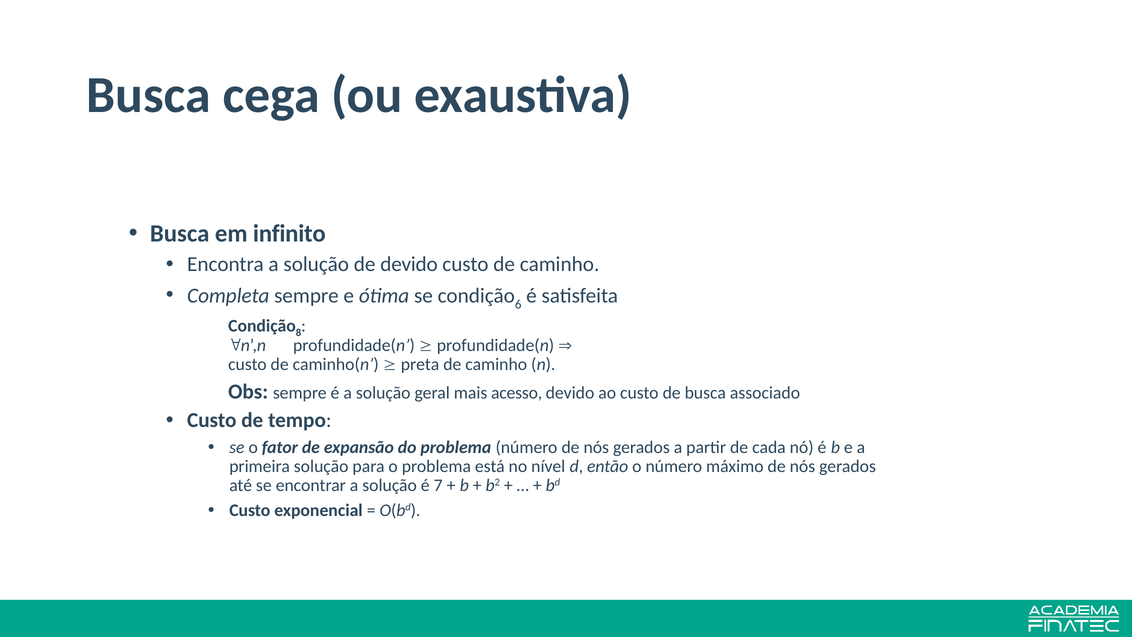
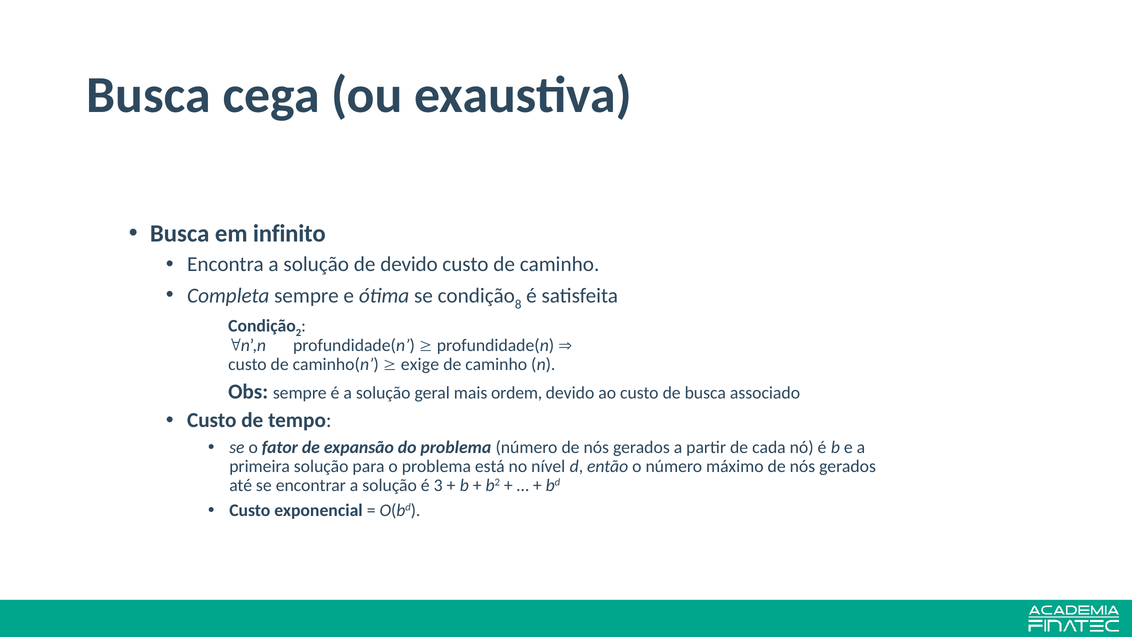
6: 6 -> 8 (518, 304)
8: 8 -> 2 (299, 333)
preta: preta -> exige (420, 364)
acesso: acesso -> ordem (517, 393)
7: 7 -> 3 (438, 485)
